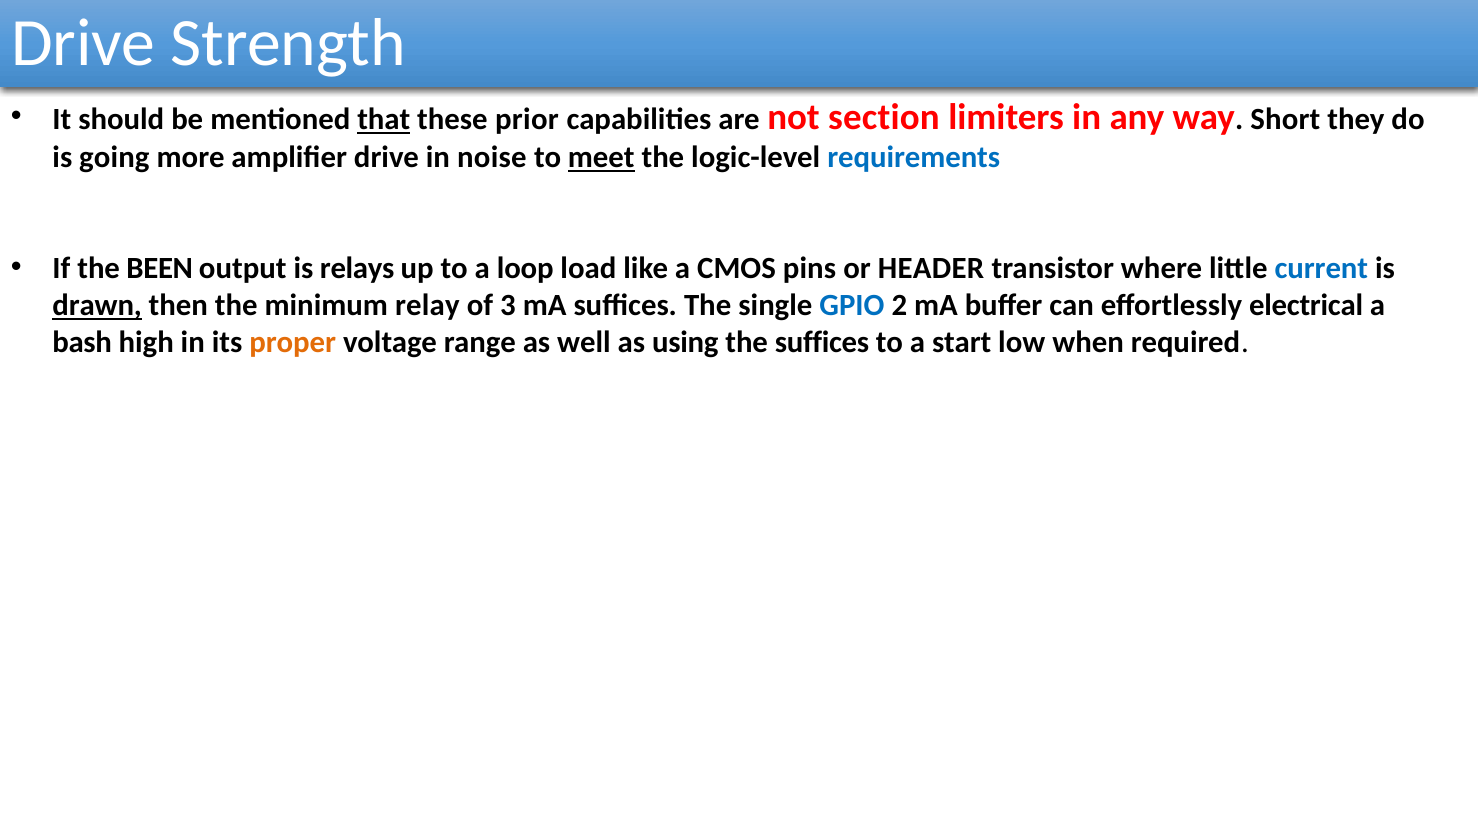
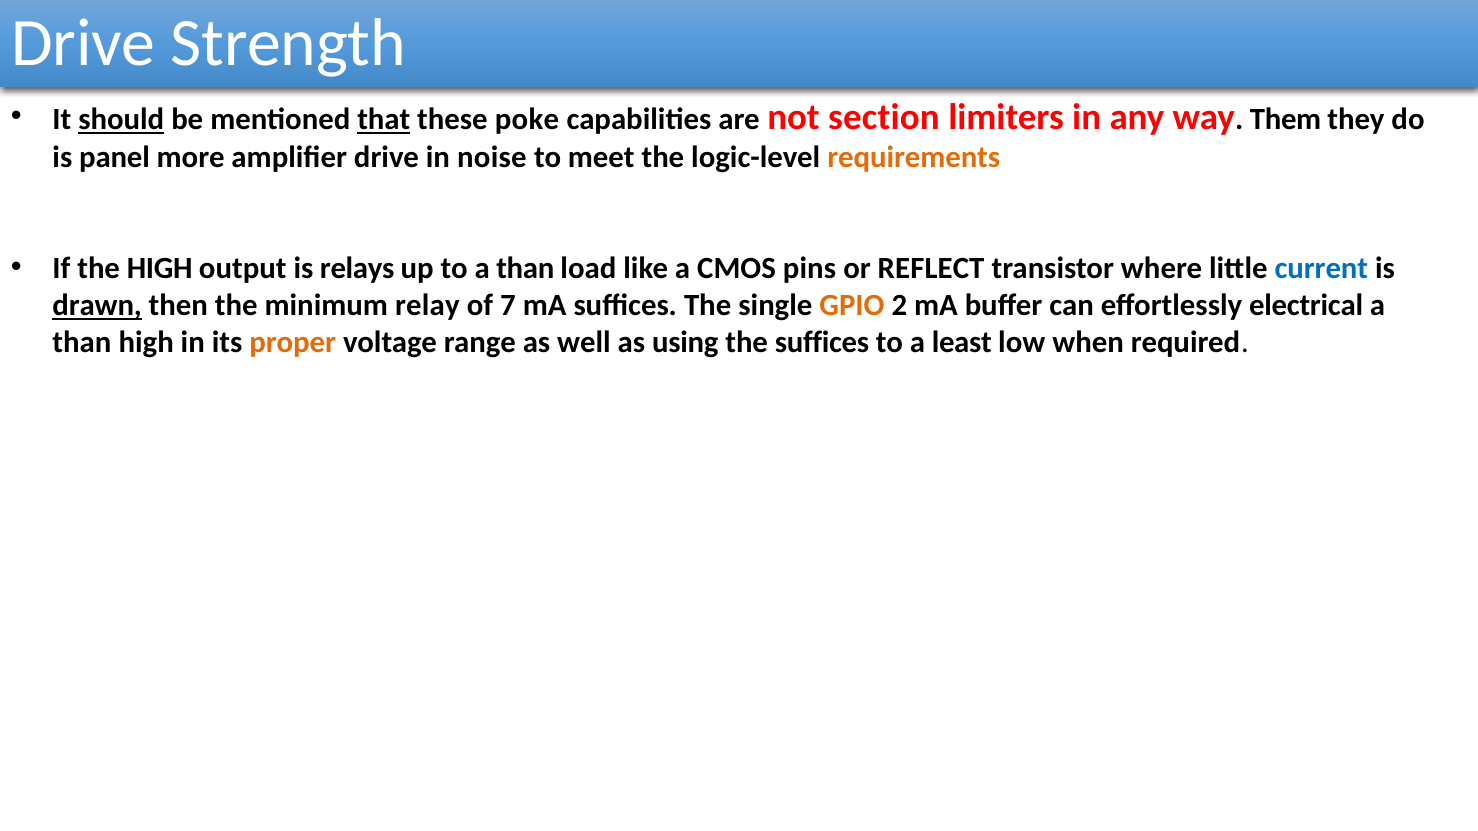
should underline: none -> present (121, 120)
prior: prior -> poke (527, 120)
Short: Short -> Them (1286, 120)
going: going -> panel (115, 158)
meet underline: present -> none (601, 158)
requirements colour: blue -> orange (914, 158)
the BEEN: BEEN -> HIGH (160, 269)
to a loop: loop -> than (525, 269)
HEADER: HEADER -> REFLECT (931, 269)
3: 3 -> 7 (508, 306)
GPIO colour: blue -> orange (852, 306)
bash: bash -> than (82, 343)
start: start -> least (962, 343)
